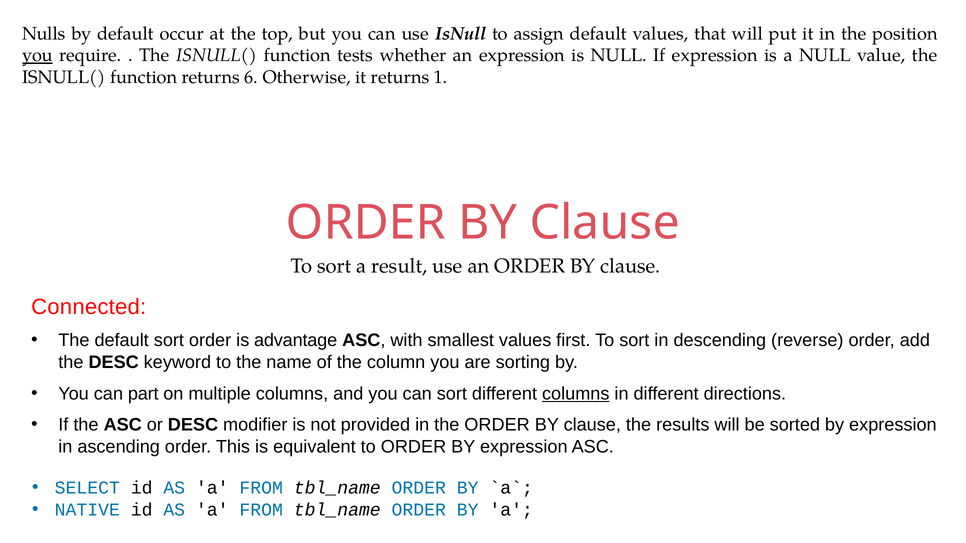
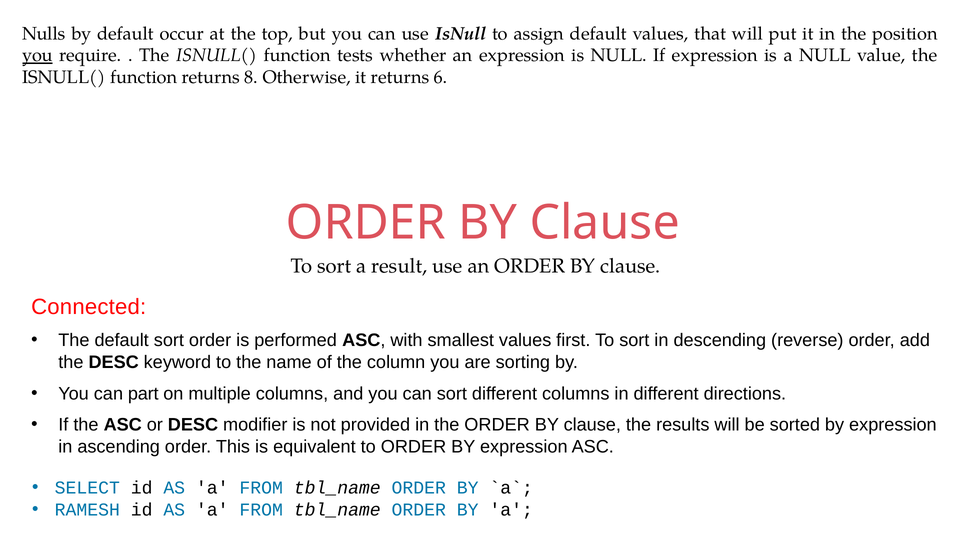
6: 6 -> 8 (251, 77)
1: 1 -> 6 (441, 77)
advantage: advantage -> performed (296, 341)
columns underline: present -> none (576, 394)
NATIVE: NATIVE -> RAMESH (87, 510)
